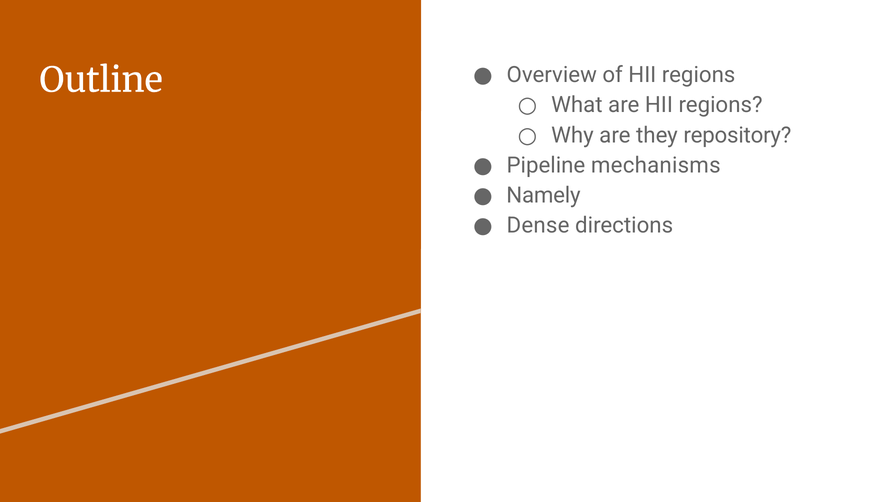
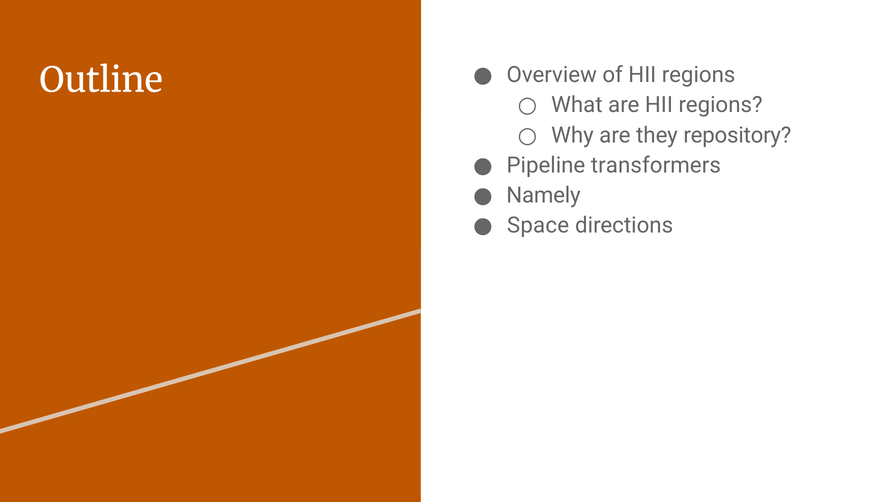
mechanisms: mechanisms -> transformers (656, 165)
Dense: Dense -> Space (538, 225)
